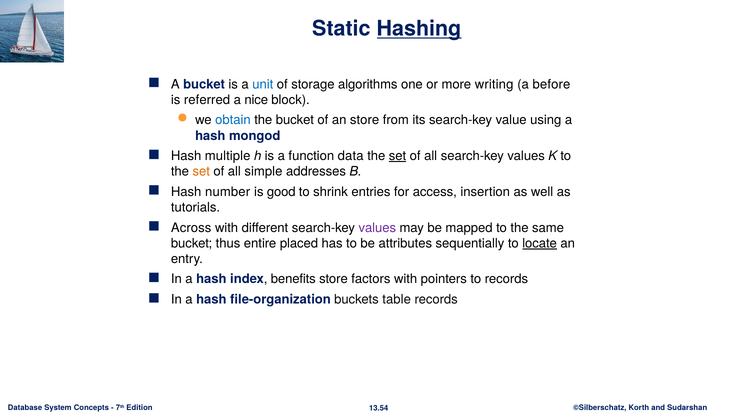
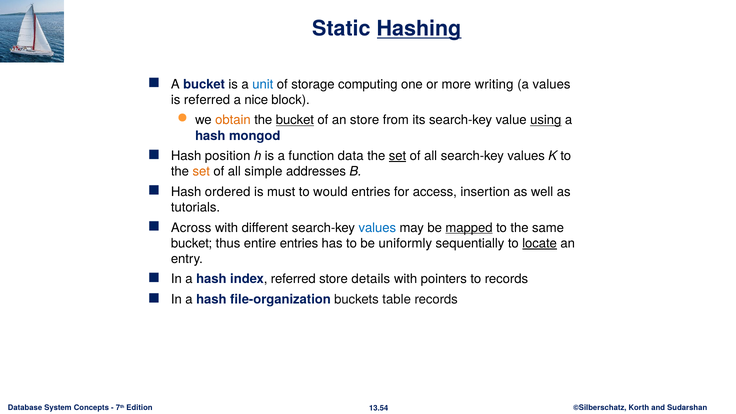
algorithms: algorithms -> computing (368, 84)
a before: before -> values (552, 84)
obtain colour: blue -> orange (233, 120)
bucket underline: none -> present (295, 120)
using underline: none -> present (546, 120)
multiple: multiple -> position (228, 156)
number: number -> ordered (228, 192)
good: good -> must (281, 192)
shrink: shrink -> would (330, 192)
values colour: purple -> blue (377, 228)
mapped underline: none -> present (469, 228)
entire placed: placed -> entries (299, 243)
attributes: attributes -> uniformly (405, 243)
index benefits: benefits -> referred (293, 279)
factors: factors -> details (371, 279)
